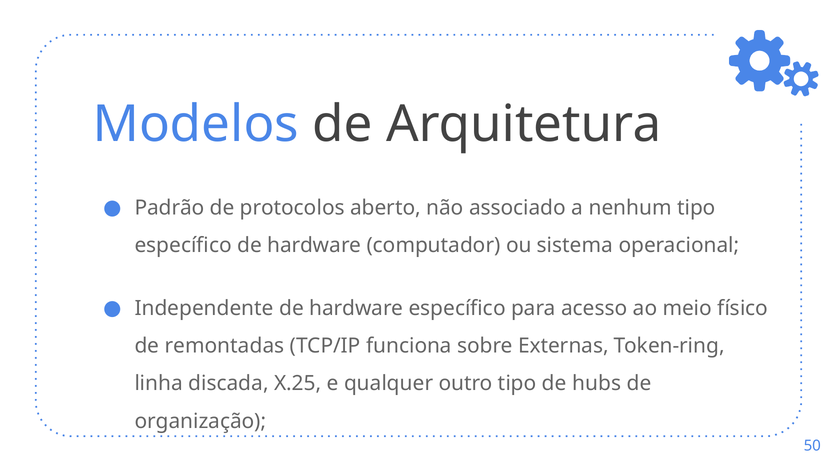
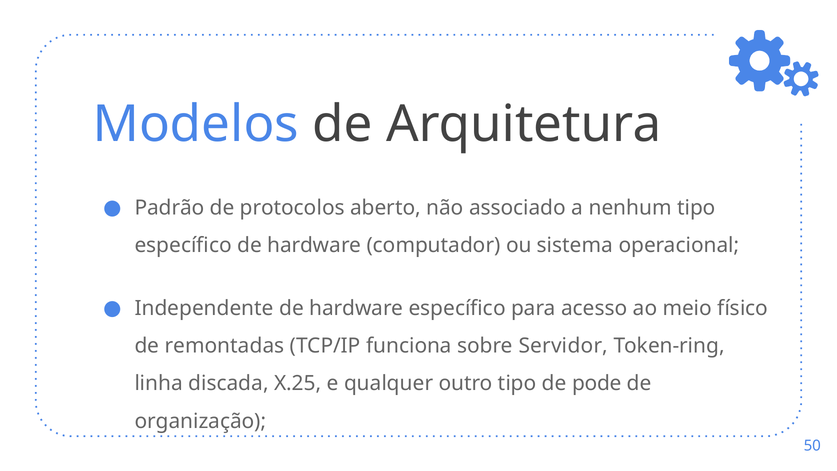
Externas: Externas -> Servidor (563, 346)
hubs: hubs -> pode (597, 383)
